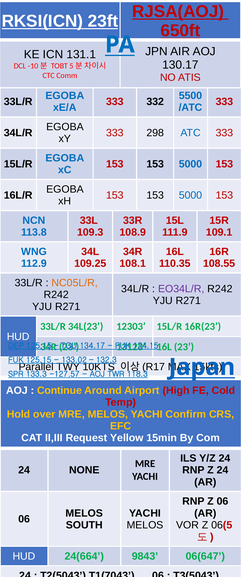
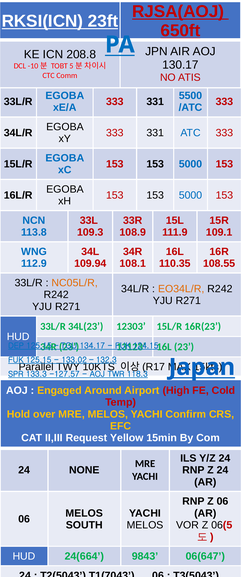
131.1: 131.1 -> 208.8 (81, 54)
332: 332 -> 331 (155, 102)
298: 298 -> 331 (155, 133)
109.25: 109.25 -> 109.94 (90, 263)
EO34L/R colour: purple -> orange (181, 289)
Continue: Continue -> Engaged (59, 390)
